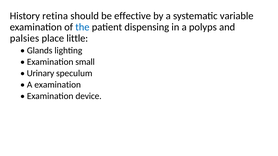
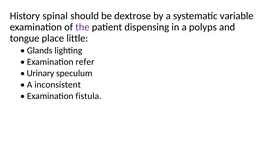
retina: retina -> spinal (55, 16)
effective: effective -> dextrose (133, 16)
the colour: blue -> purple (82, 27)
palsies: palsies -> tongue (25, 38)
small: small -> refer (85, 62)
A examination: examination -> inconsistent (58, 85)
device: device -> fistula (88, 96)
